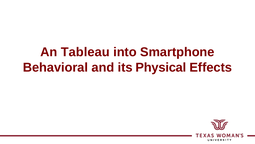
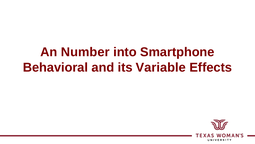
Tableau: Tableau -> Number (85, 52)
Physical: Physical -> Variable (161, 67)
